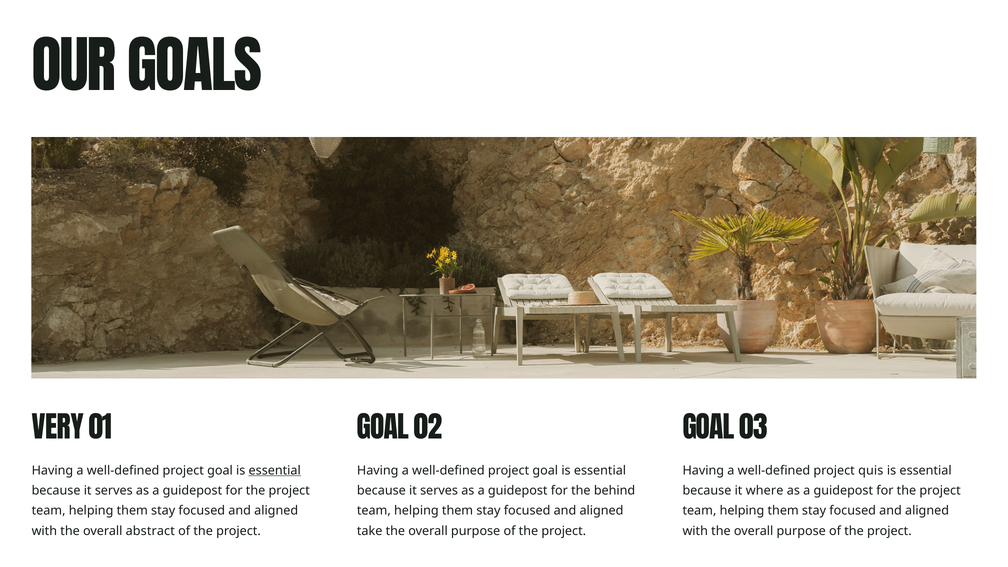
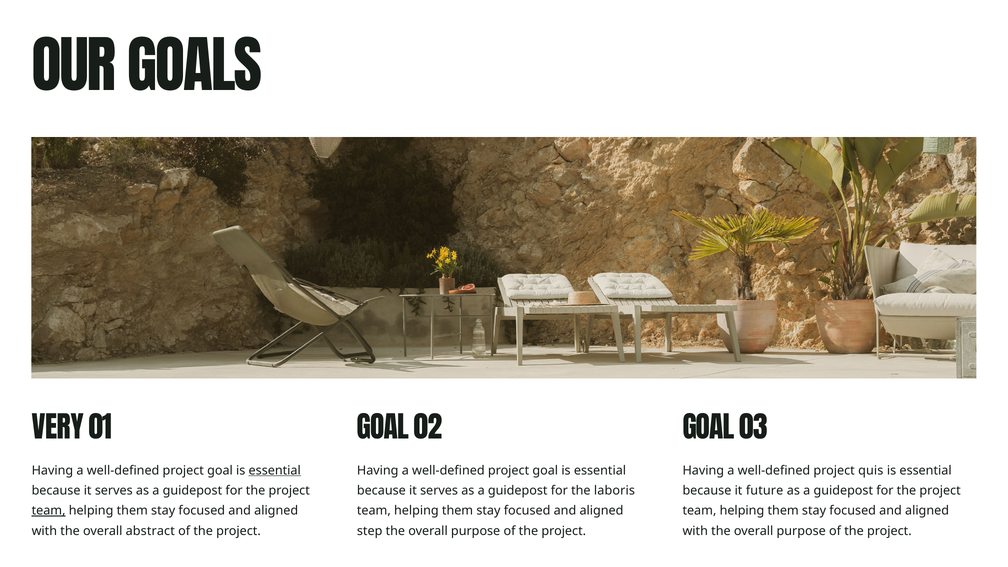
behind: behind -> laboris (614, 491)
where: where -> future (765, 491)
team underline: none -> present (49, 511)
take: take -> step (370, 531)
